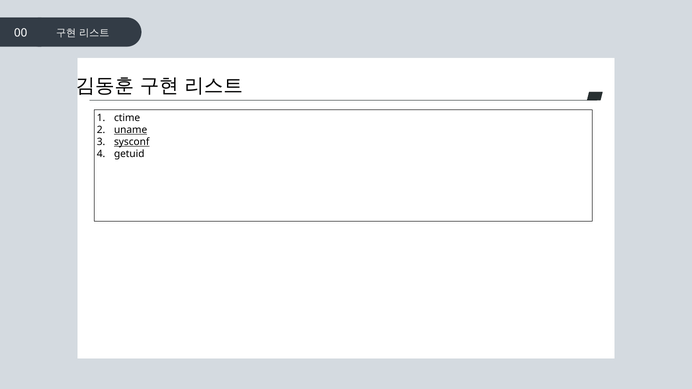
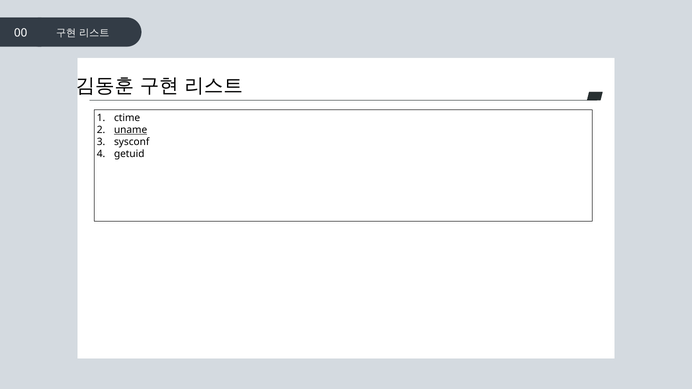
sysconf underline: present -> none (132, 142)
